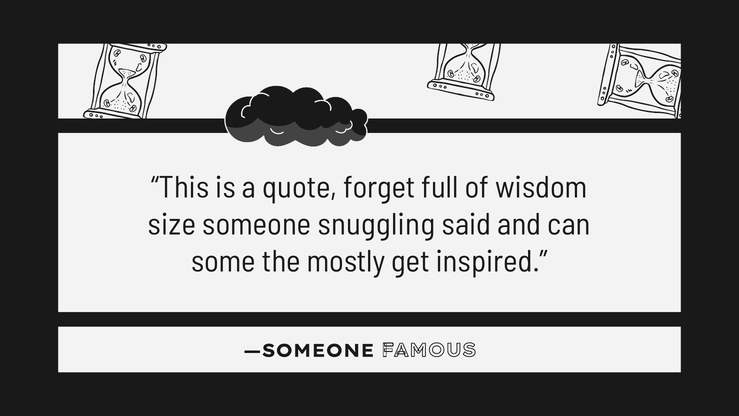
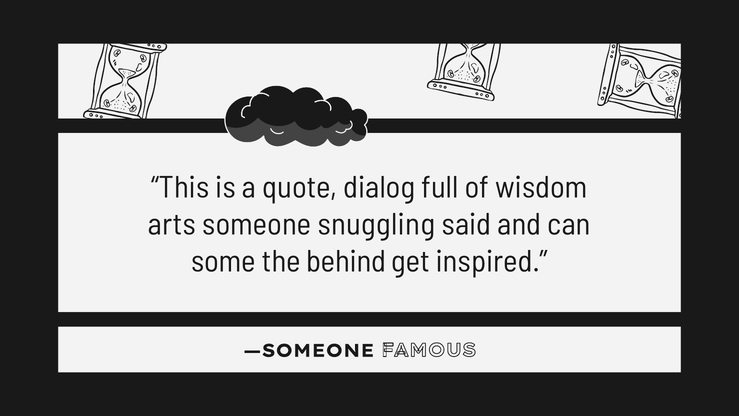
forget: forget -> dialog (379, 188)
size: size -> arts (172, 225)
mostly: mostly -> behind (346, 261)
